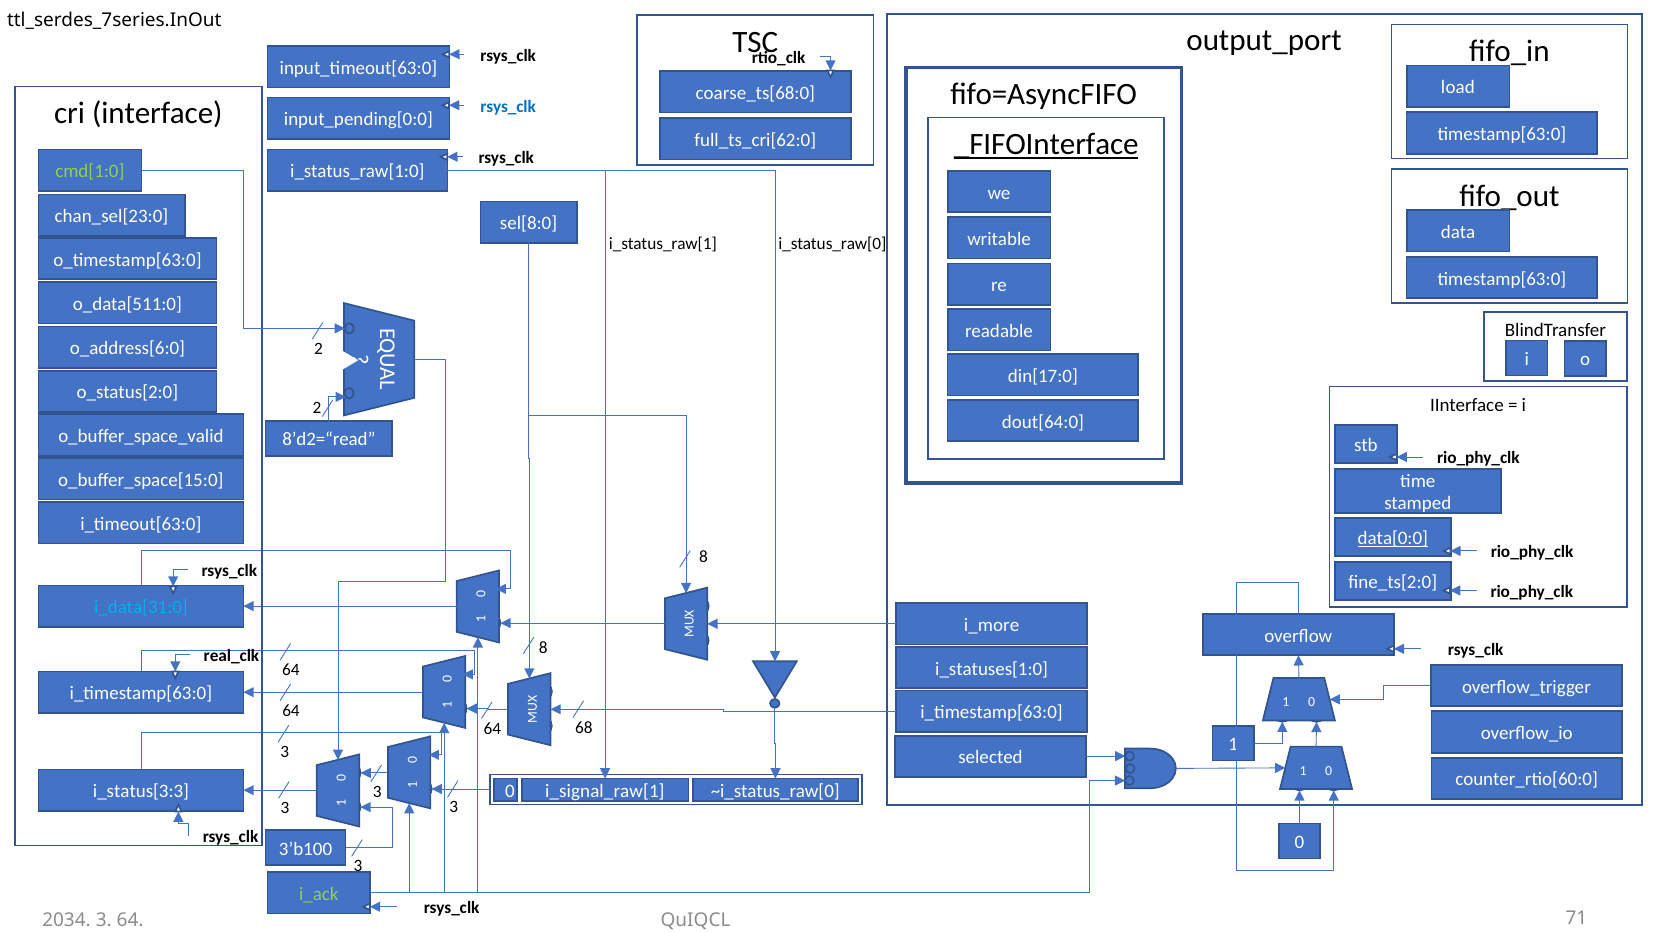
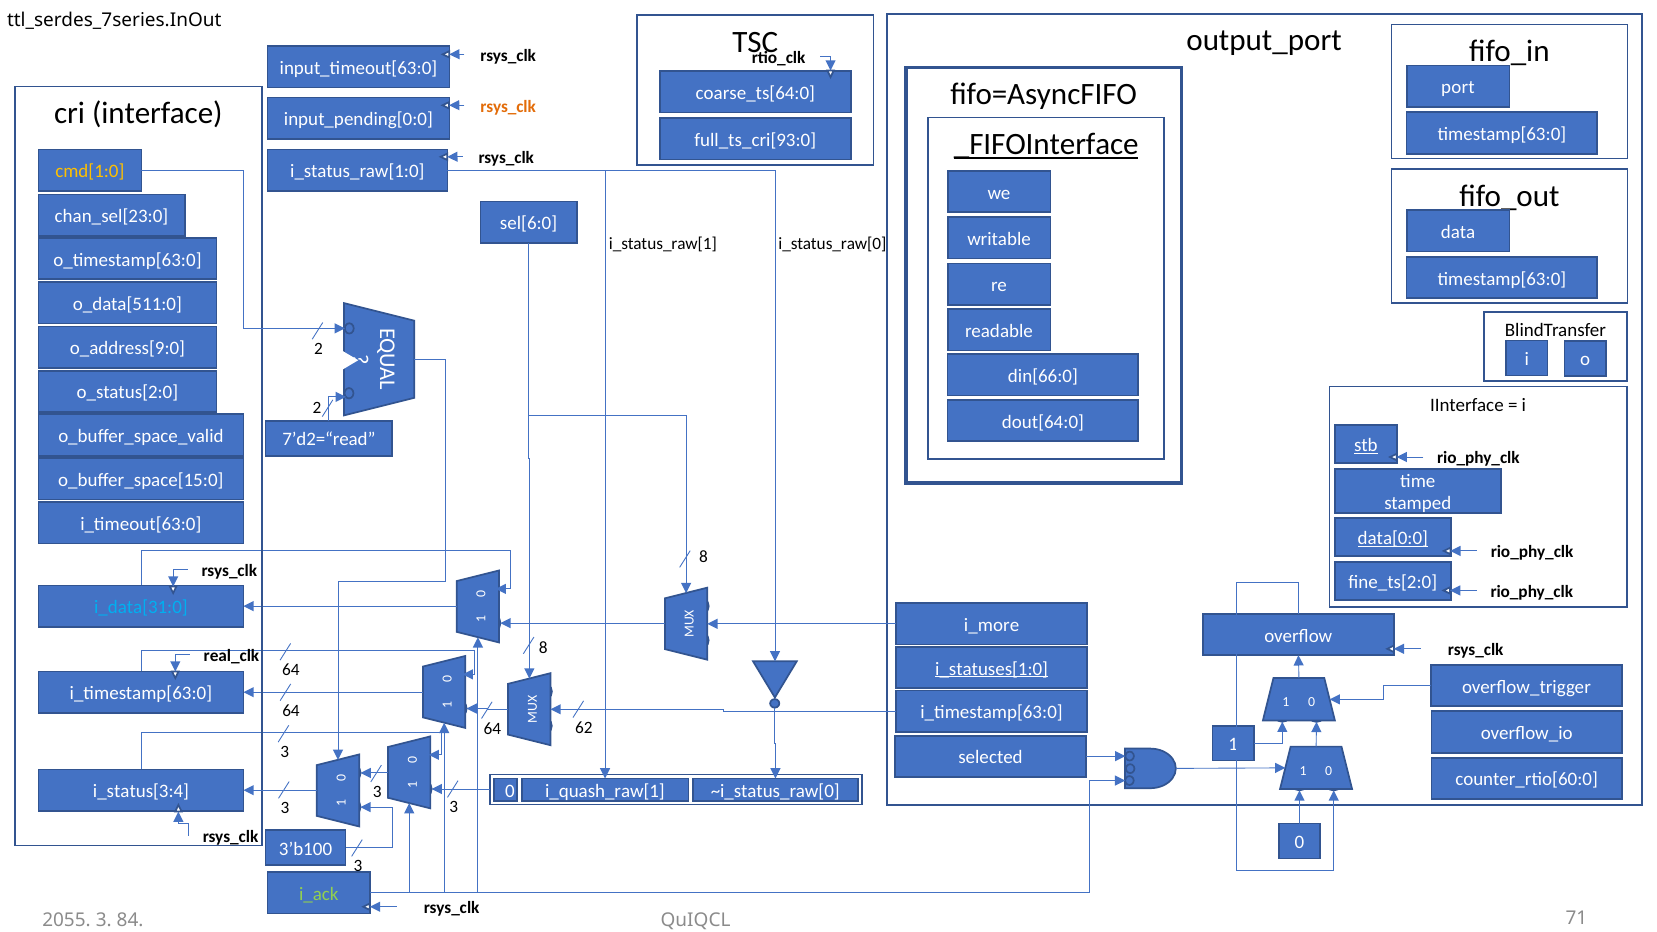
load: load -> port (1458, 88)
coarse_ts[68:0: coarse_ts[68:0 -> coarse_ts[64:0 (755, 93)
rsys_clk colour: blue -> orange (508, 106)
full_ts_cri[62:0: full_ts_cri[62:0 -> full_ts_cri[93:0 (755, 140)
cmd[1:0 colour: light green -> yellow (90, 172)
sel[8:0: sel[8:0 -> sel[6:0 (529, 223)
o_address[6:0: o_address[6:0 -> o_address[9:0 (127, 349)
din[17:0: din[17:0 -> din[66:0 (1043, 376)
8’d2=“read: 8’d2=“read -> 7’d2=“read (329, 440)
stb underline: none -> present (1366, 445)
i_statuses[1:0 underline: none -> present (992, 669)
68: 68 -> 62 (584, 727)
i_signal_raw[1: i_signal_raw[1 -> i_quash_raw[1 (605, 791)
i_status[3:3: i_status[3:3 -> i_status[3:4 (141, 792)
2034: 2034 -> 2055 (67, 920)
64: 64 -> 84 (130, 920)
